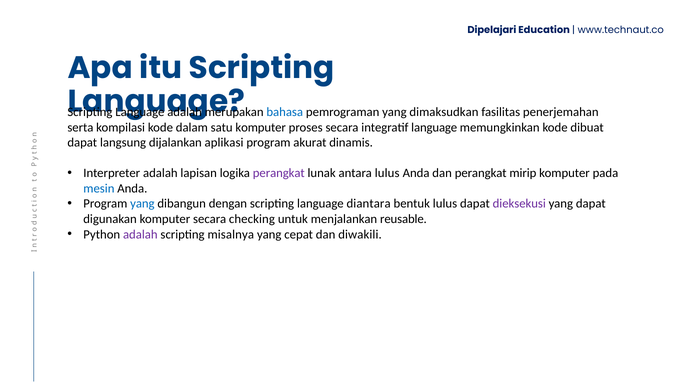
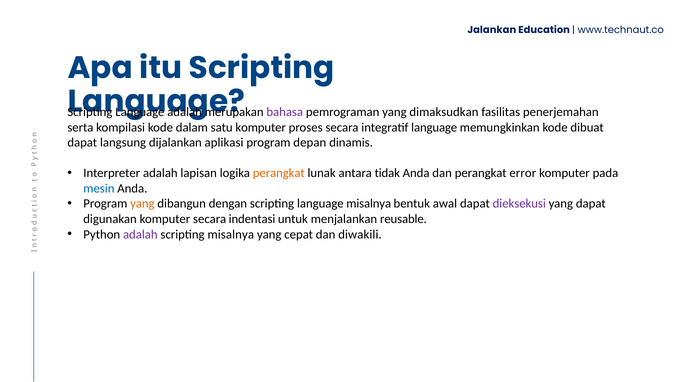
Dipelajari: Dipelajari -> Jalankan (492, 30)
bahasa colour: blue -> purple (285, 112)
akurat: akurat -> depan (310, 143)
perangkat colour: purple -> orange (279, 173)
antara lulus: lulus -> tidak (387, 173)
mirip: mirip -> error (523, 173)
yang colour: blue -> orange (142, 204)
language diantara: diantara -> misalnya (369, 204)
bentuk lulus: lulus -> awal (445, 204)
checking: checking -> indentasi (252, 219)
